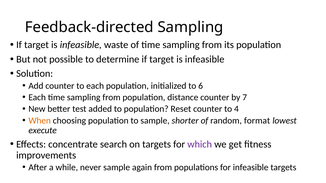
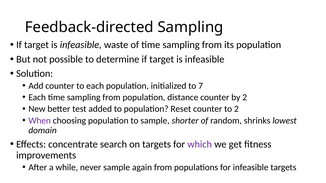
6: 6 -> 7 (201, 86)
by 7: 7 -> 2 (245, 98)
to 4: 4 -> 2 (236, 109)
When colour: orange -> purple (40, 121)
format: format -> shrinks (257, 121)
execute: execute -> domain (43, 131)
